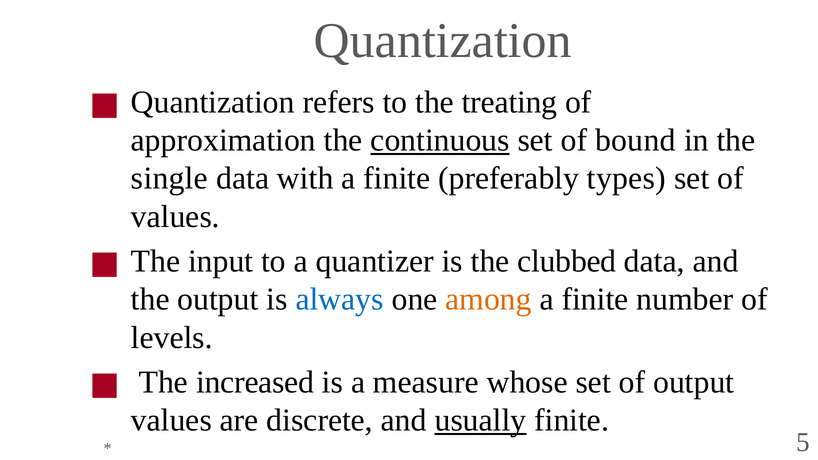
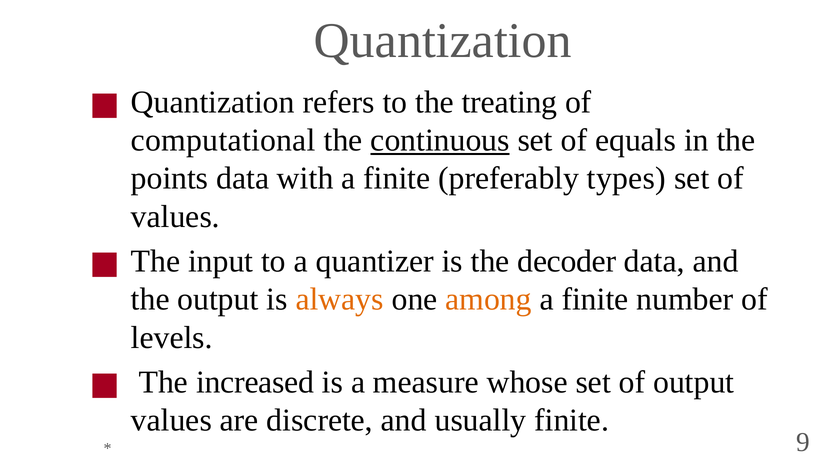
approximation: approximation -> computational (223, 140)
bound: bound -> equals (636, 140)
single: single -> points (170, 178)
clubbed: clubbed -> decoder (567, 261)
always colour: blue -> orange (340, 299)
usually underline: present -> none (480, 420)
5: 5 -> 9 (803, 442)
